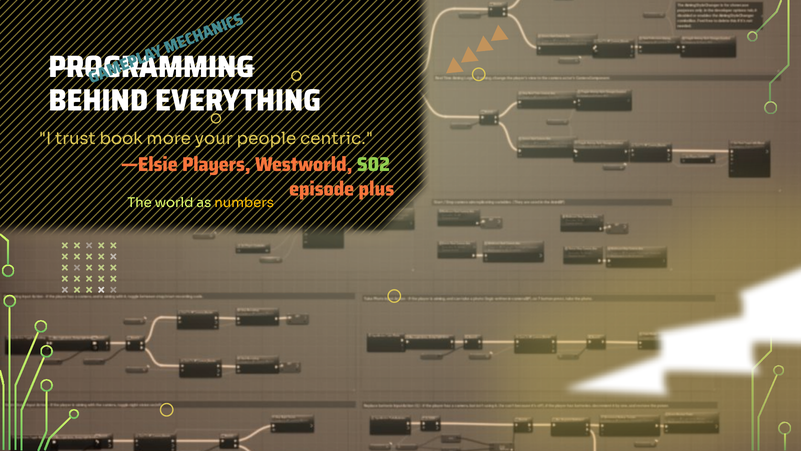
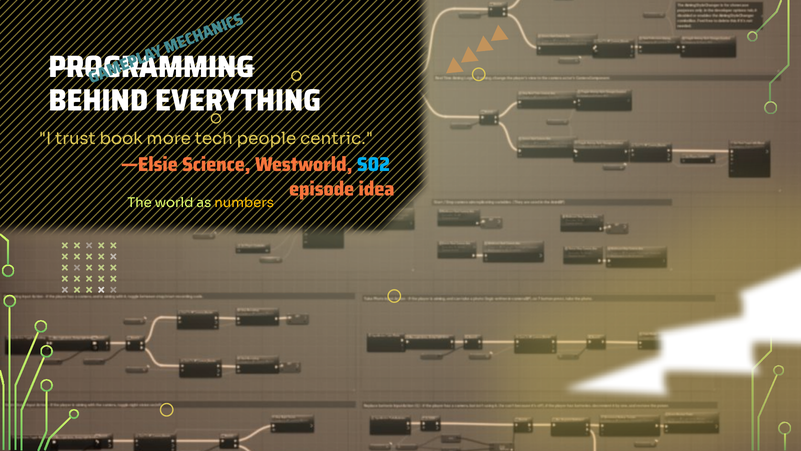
your: your -> tech (214, 139)
Players: Players -> Science (216, 165)
S02 colour: light green -> light blue (373, 165)
plus: plus -> idea (377, 189)
